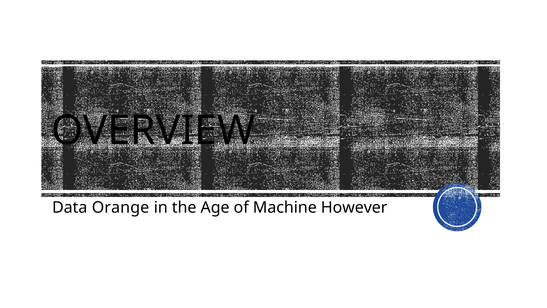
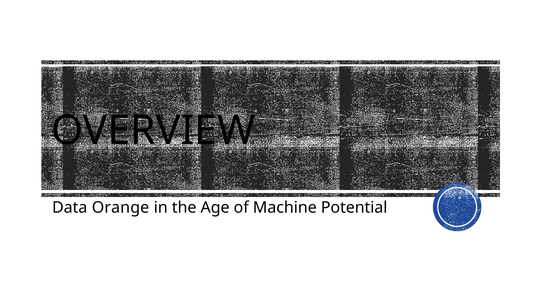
However: However -> Potential (354, 207)
